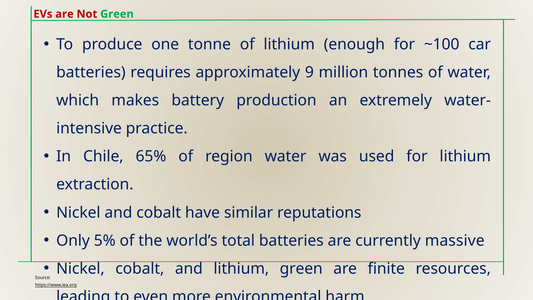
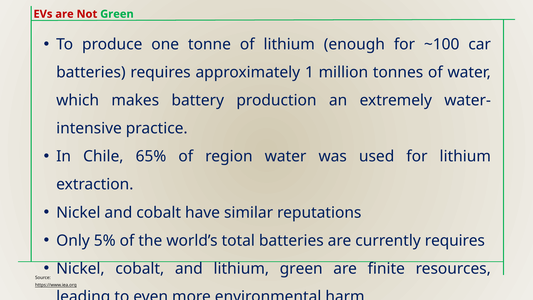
9: 9 -> 1 (309, 72)
currently massive: massive -> requires (455, 240)
